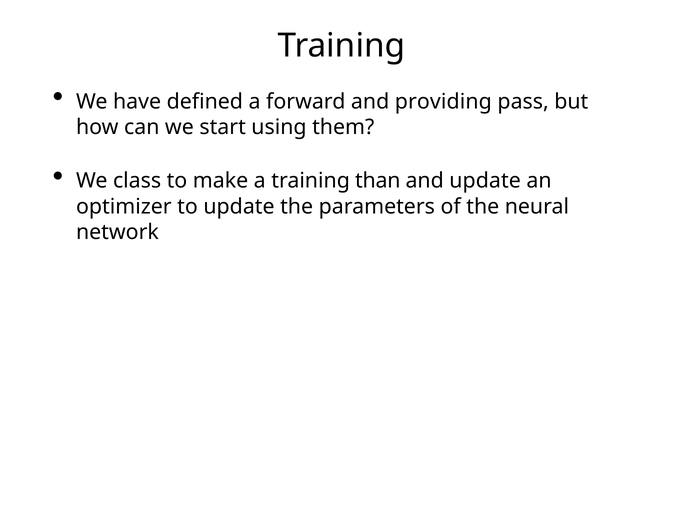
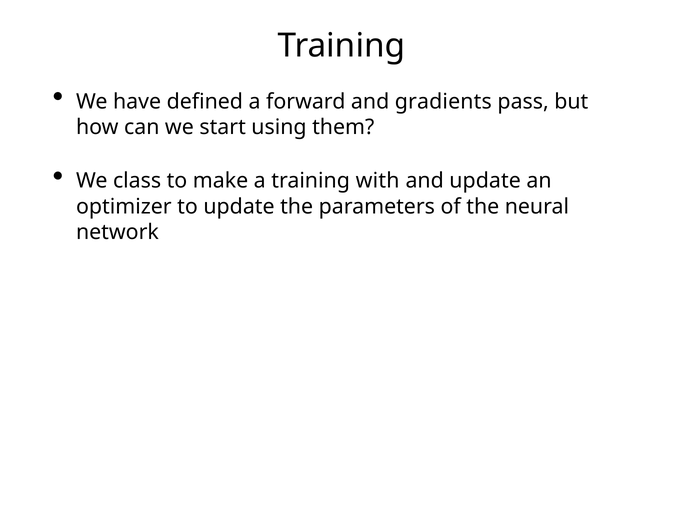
providing: providing -> gradients (443, 101)
than: than -> with (378, 181)
